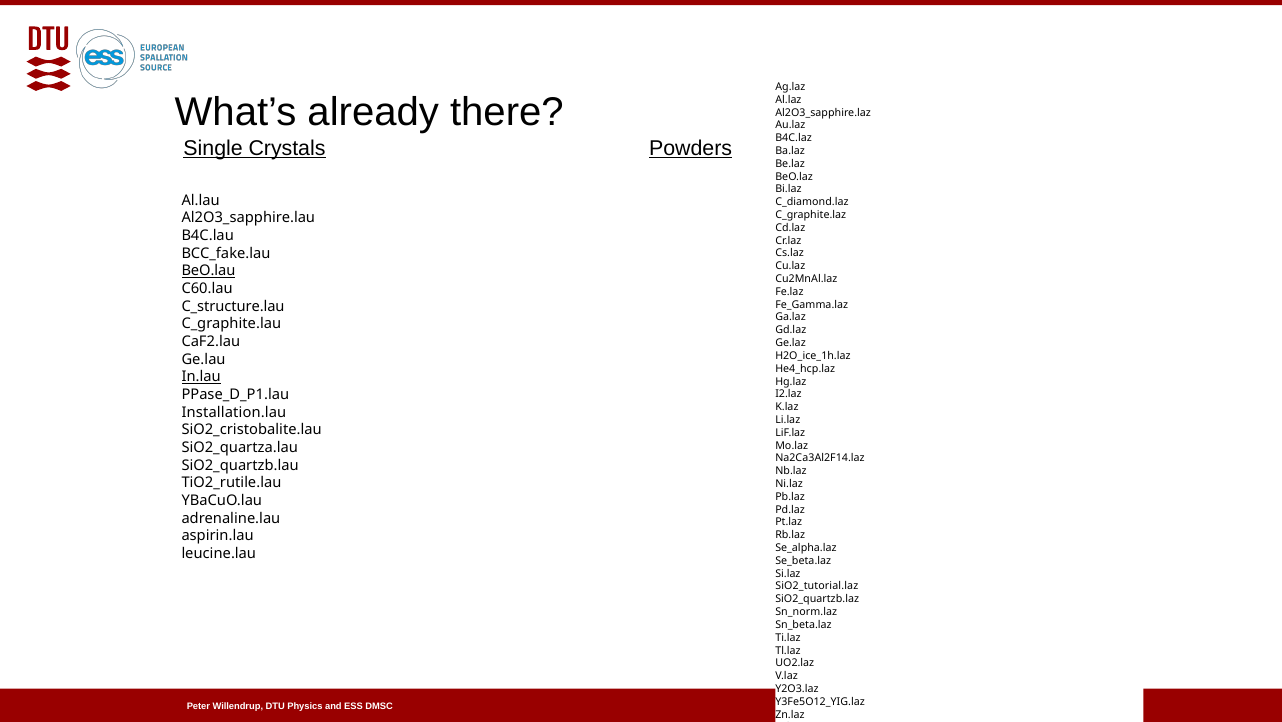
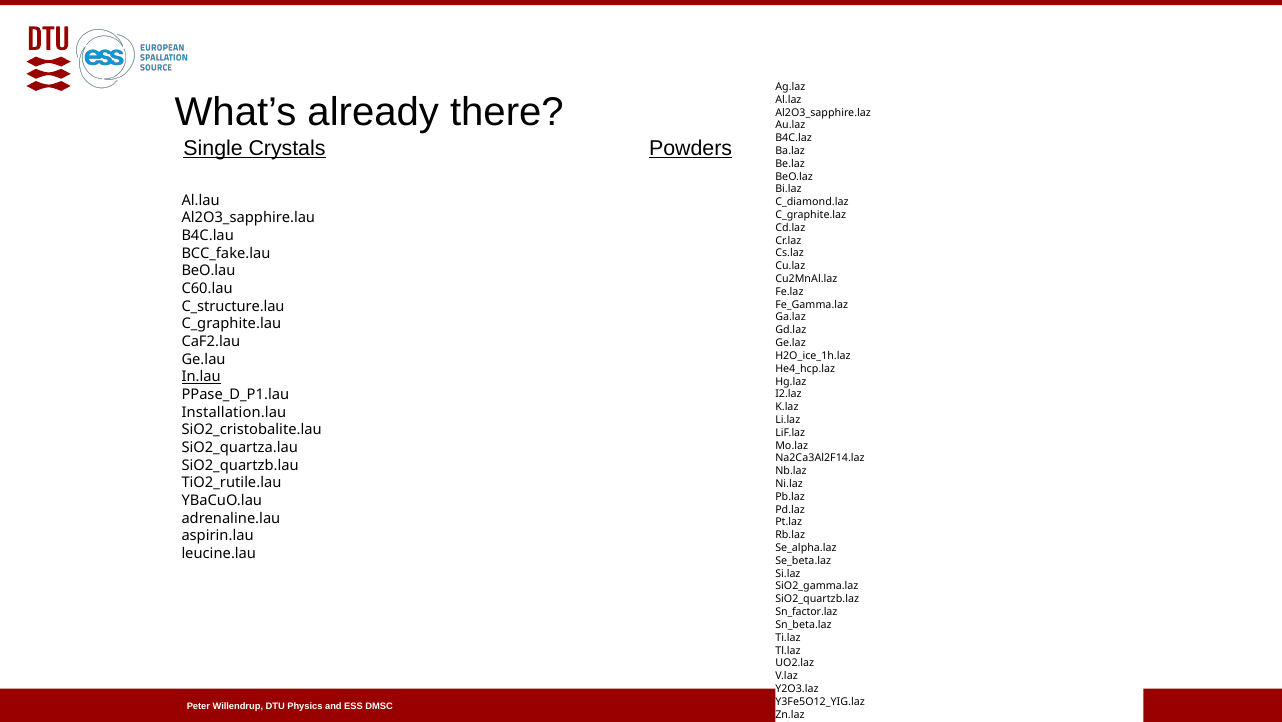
BeO.lau underline: present -> none (208, 271)
SiO2_tutorial.laz: SiO2_tutorial.laz -> SiO2_gamma.laz (817, 586)
Sn_norm.laz: Sn_norm.laz -> Sn_factor.laz (806, 612)
